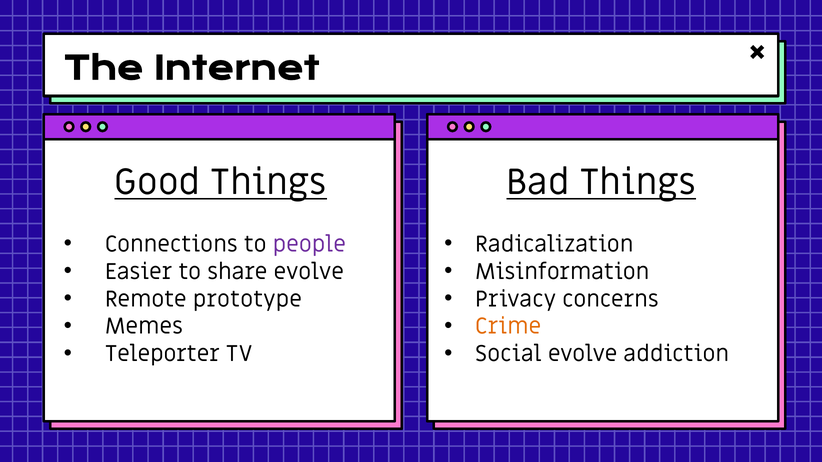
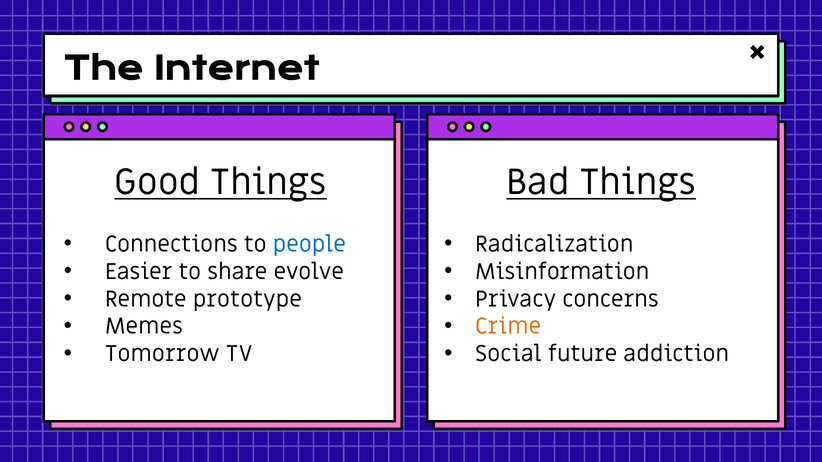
people colour: purple -> blue (309, 244)
Teleporter: Teleporter -> Tomorrow (162, 354)
Social evolve: evolve -> future (583, 354)
